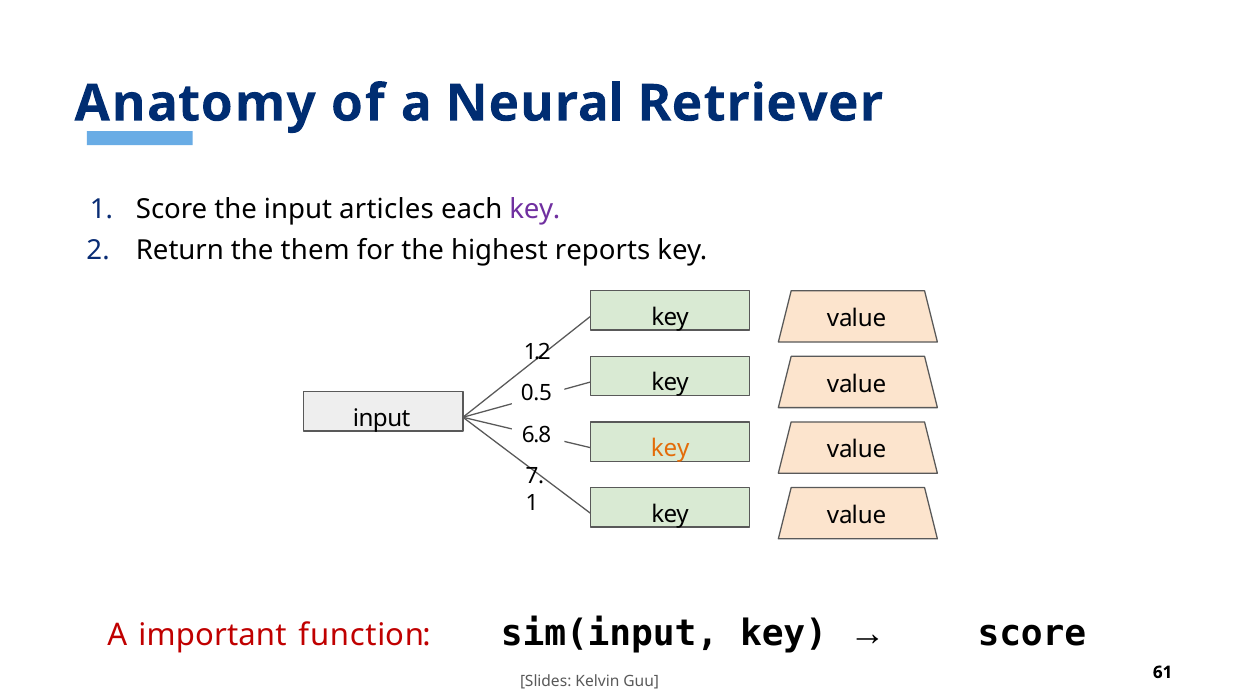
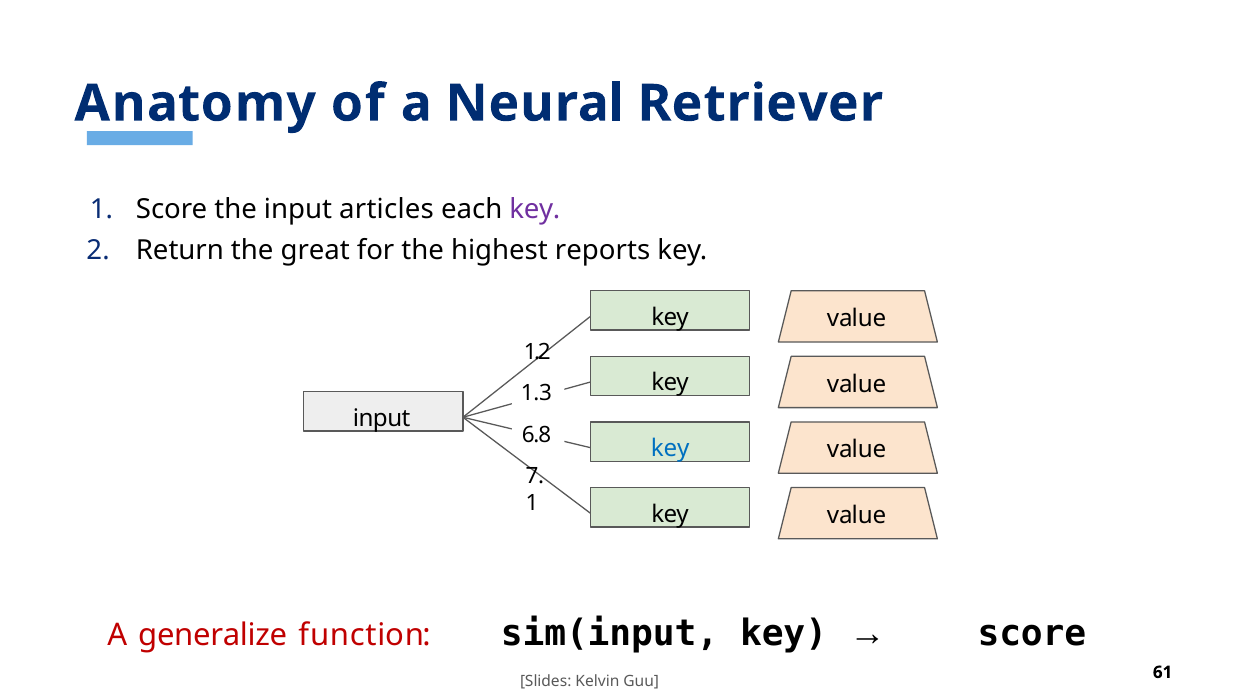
them: them -> great (315, 251)
0.5: 0.5 -> 1.3 (536, 394)
key colour: orange -> blue (670, 449)
important: important -> generalize (213, 636)
